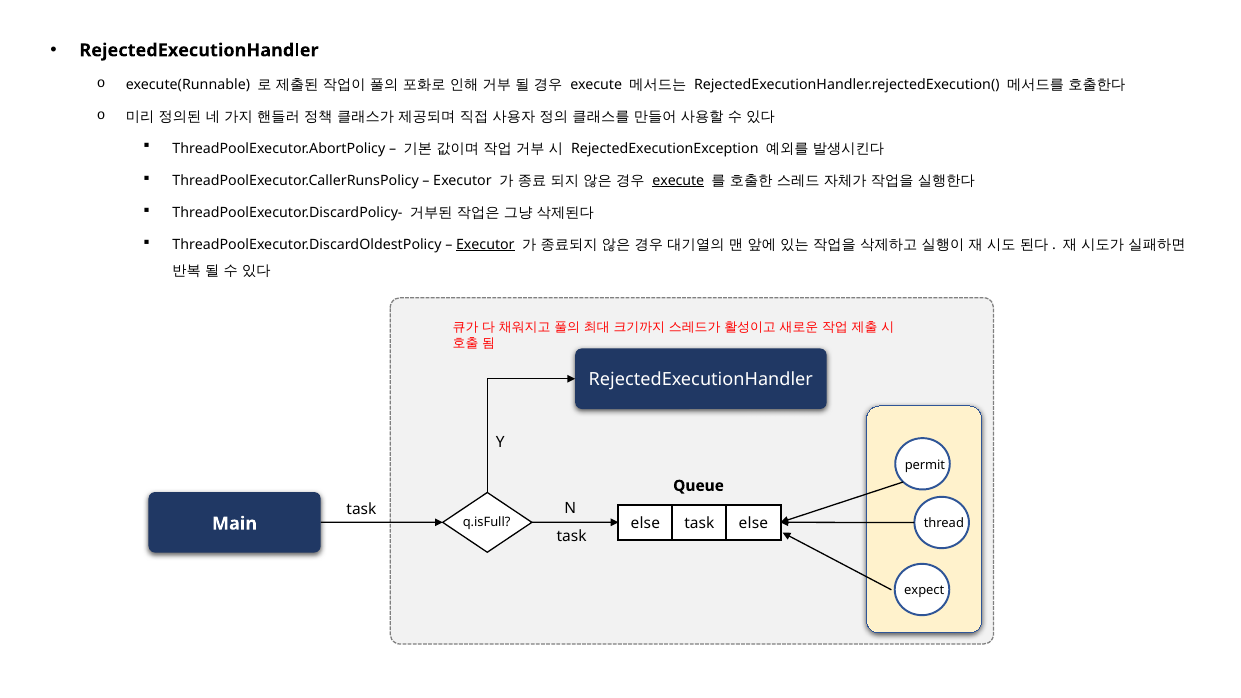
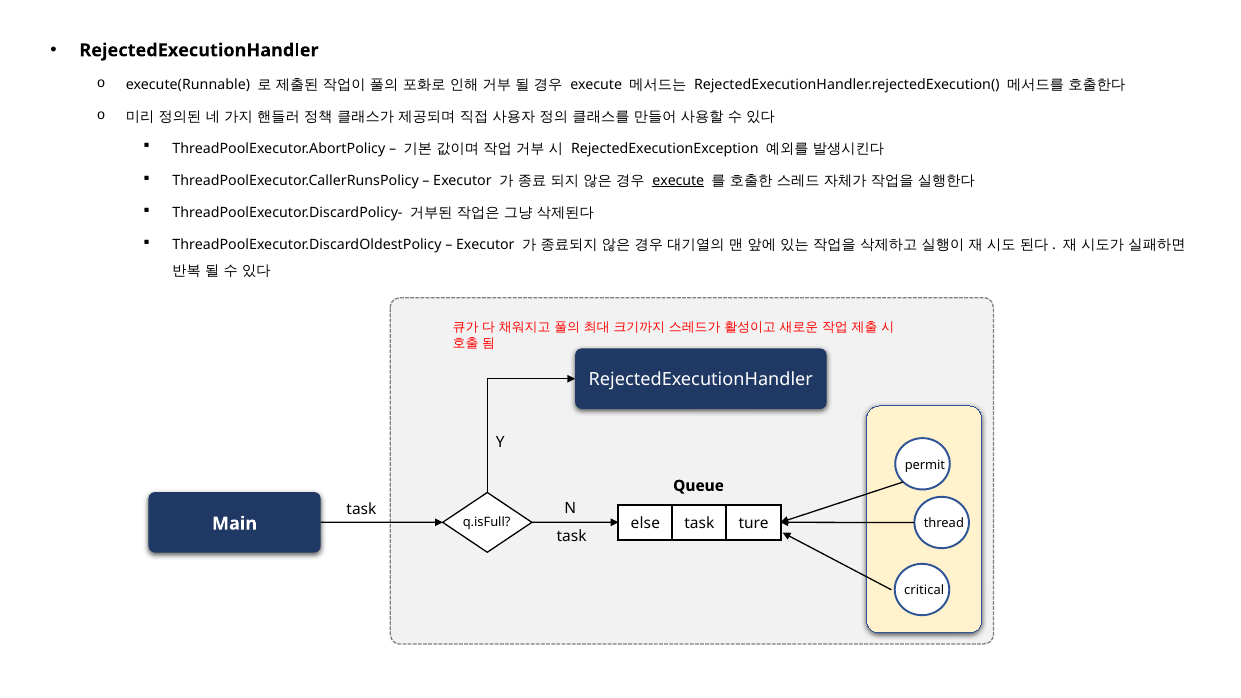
Executor underline: present -> none (485, 245)
task else: else -> ture (754, 523)
expect: expect -> critical (924, 591)
